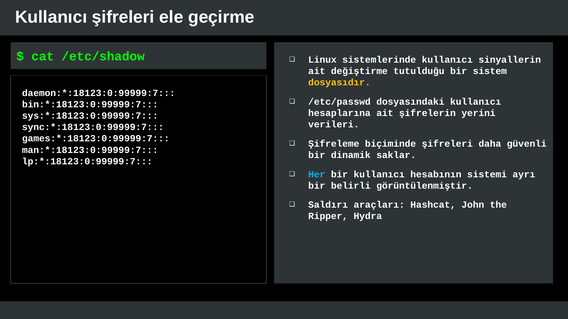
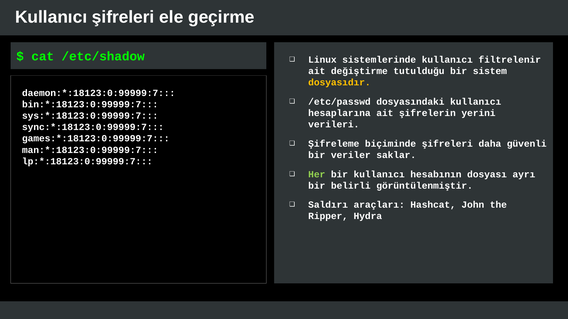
sinyallerin: sinyallerin -> filtrelenir (510, 60)
dinamik: dinamik -> veriler (351, 155)
Her colour: light blue -> light green (317, 175)
sistemi: sistemi -> dosyası (487, 175)
